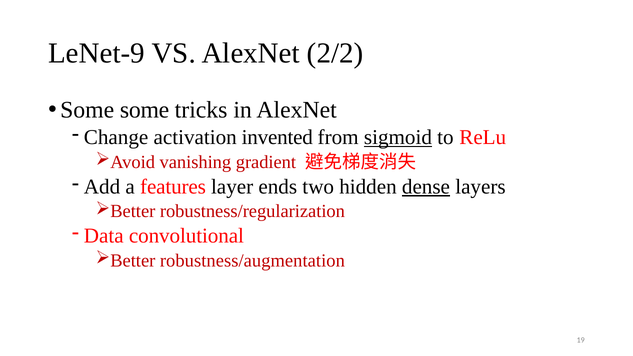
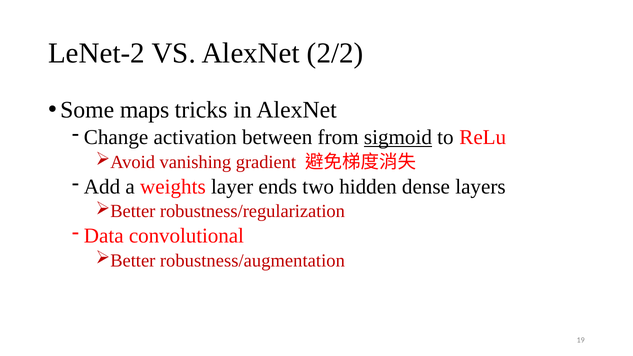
LeNet-9: LeNet-9 -> LeNet-2 (97, 53)
Some some: some -> maps (145, 110)
invented: invented -> between (277, 137)
features: features -> weights (173, 187)
dense underline: present -> none (426, 187)
